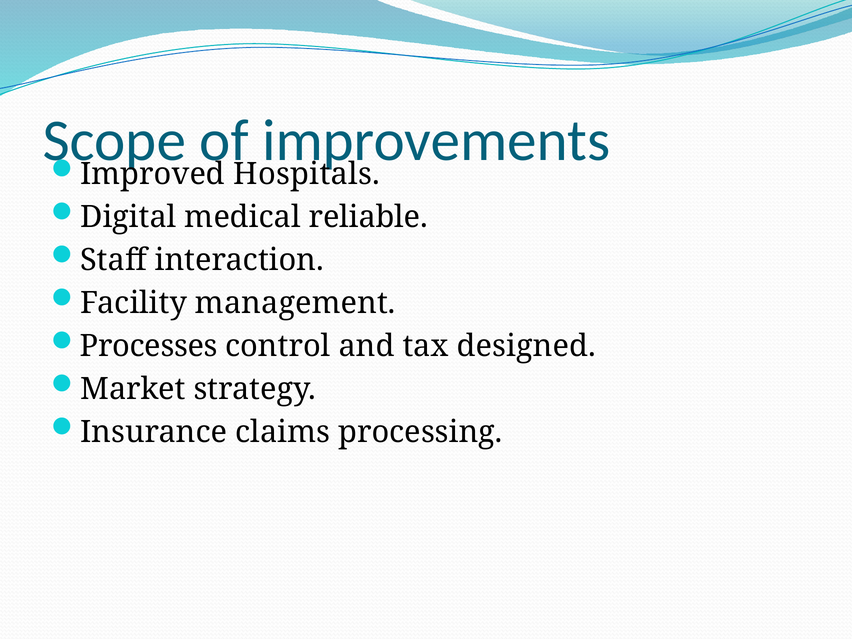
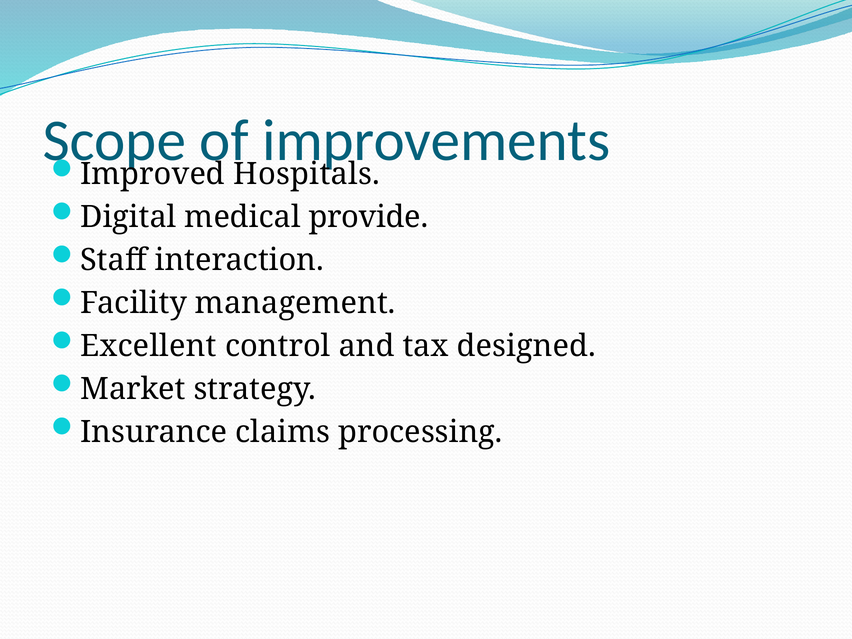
reliable: reliable -> provide (368, 217)
Processes: Processes -> Excellent (148, 346)
